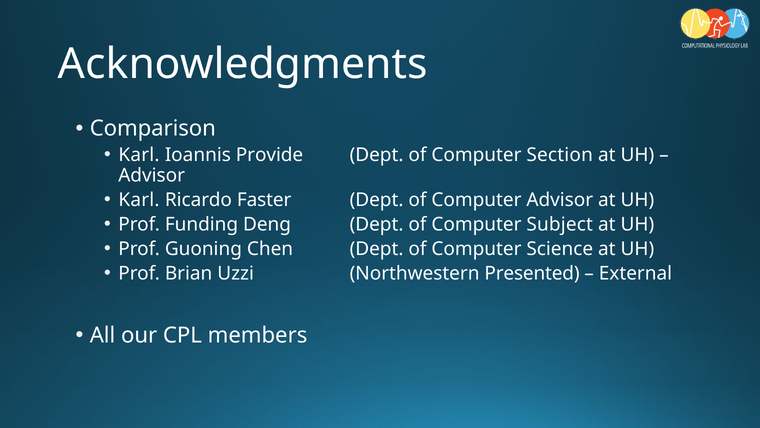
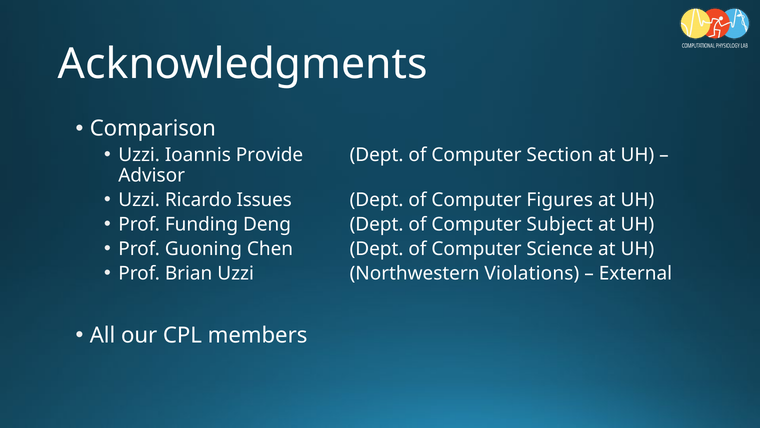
Karl: Karl -> Uzzi (139, 155)
Karl: Karl -> Uzzi (139, 200)
Faster: Faster -> Issues (264, 200)
Computer Advisor: Advisor -> Figures (560, 200)
Presented: Presented -> Violations (532, 273)
